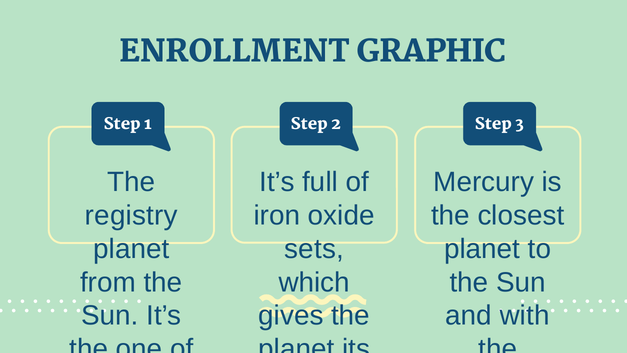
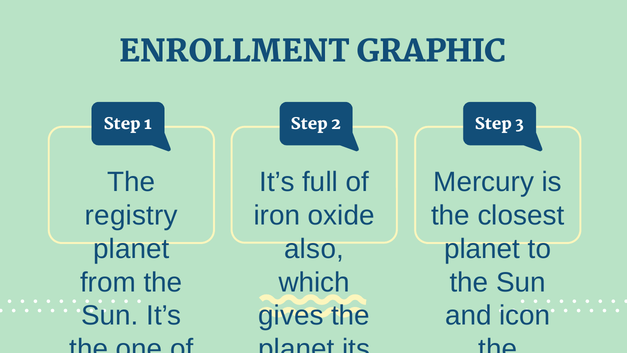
sets: sets -> also (314, 249)
with: with -> icon (525, 316)
